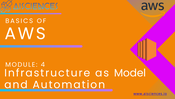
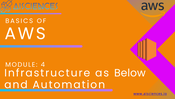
Model: Model -> Below (130, 73)
